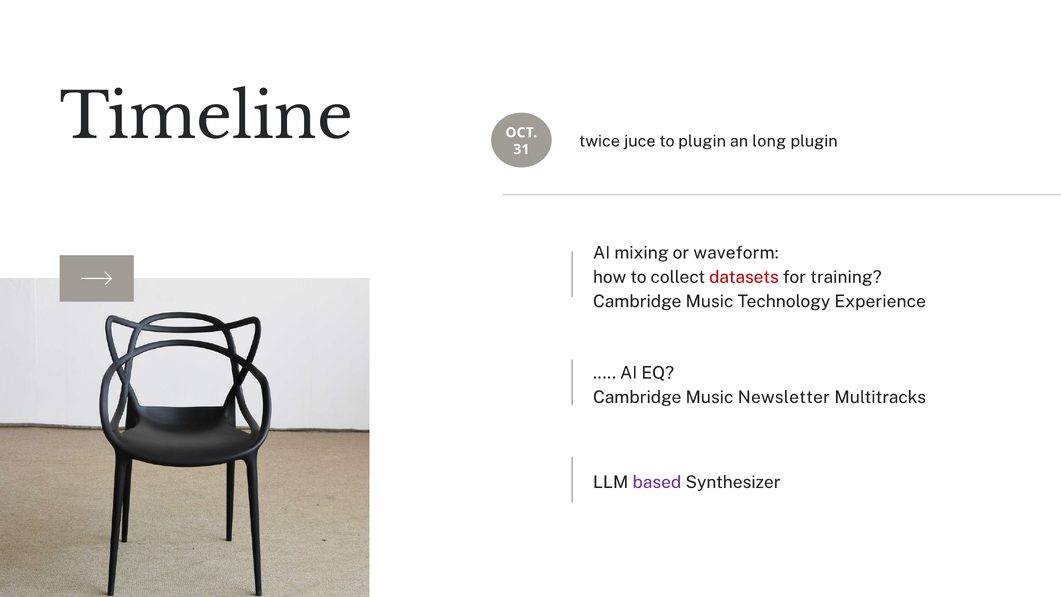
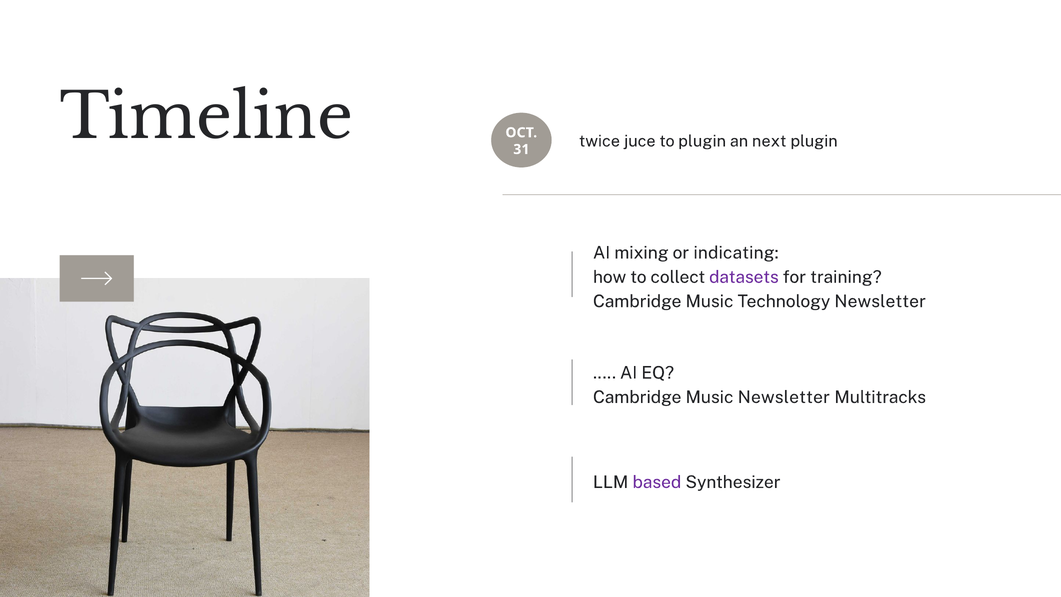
long: long -> next (769, 141)
waveform: waveform -> indicating (736, 253)
datasets colour: red -> purple (744, 277)
Technology Experience: Experience -> Newsletter (880, 301)
